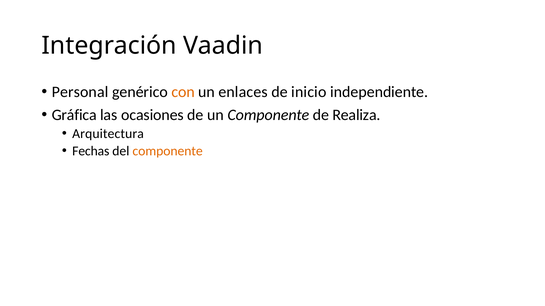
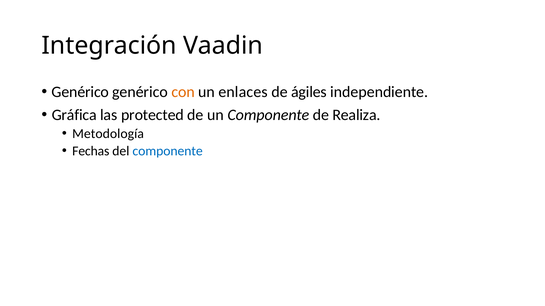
Personal: Personal -> Genérico (80, 92)
inicio: inicio -> ágiles (309, 92)
ocasiones: ocasiones -> protected (152, 115)
Arquitectura: Arquitectura -> Metodología (108, 134)
componente colour: orange -> blue (168, 151)
